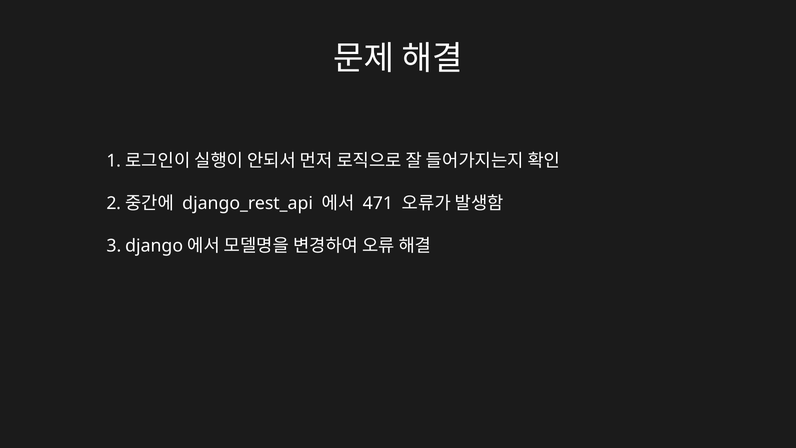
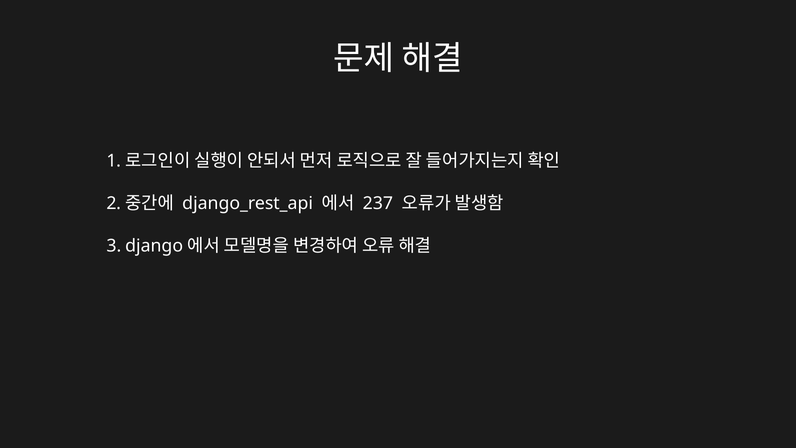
471: 471 -> 237 (378, 203)
